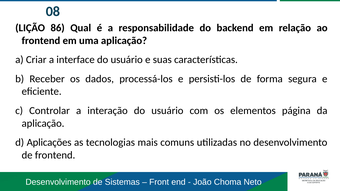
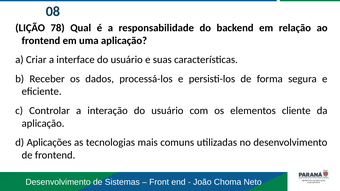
86: 86 -> 78 (58, 28)
página: página -> cliente (296, 111)
